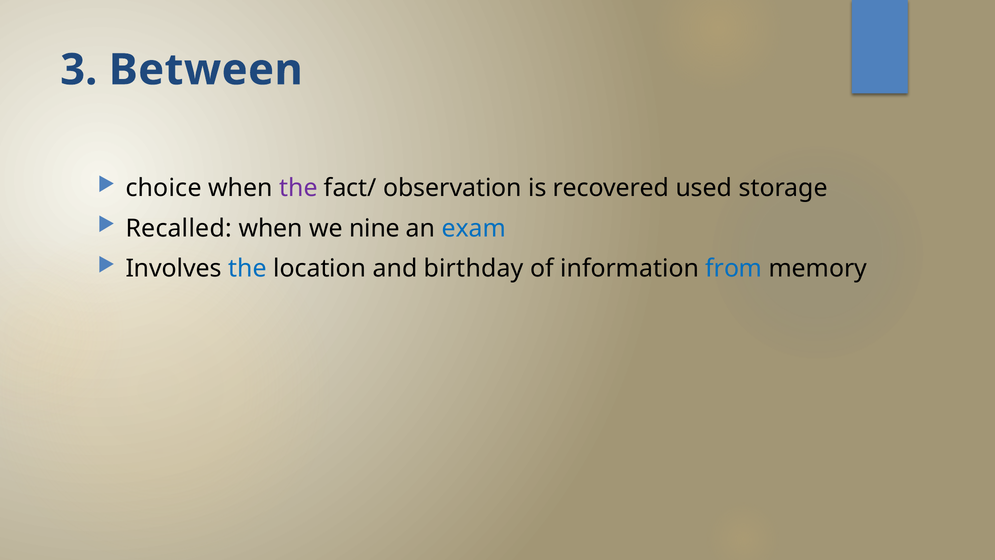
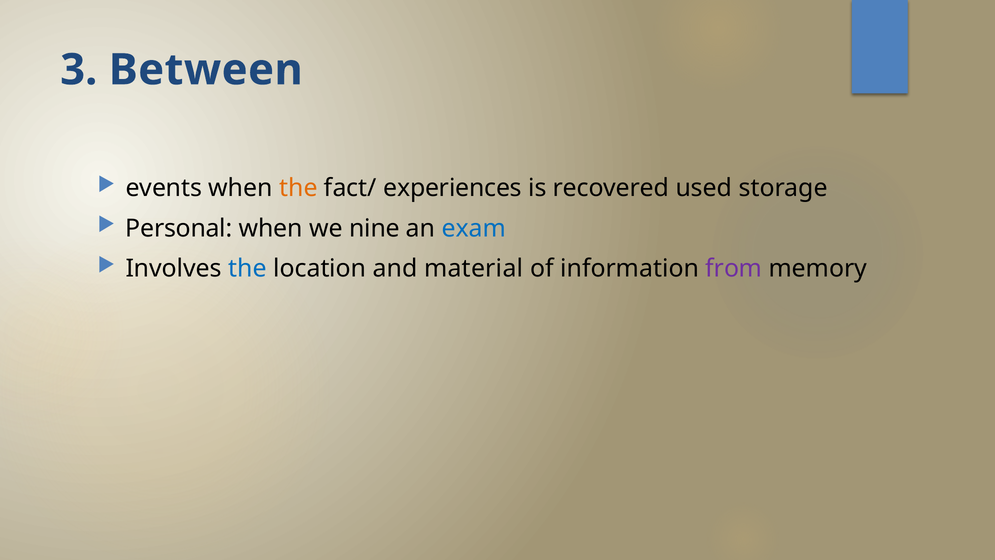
choice: choice -> events (164, 188)
the colour: purple -> orange (298, 188)
observation: observation -> experiences (453, 188)
Recalled: Recalled -> Personal (179, 228)
birthday: birthday -> material (474, 268)
from colour: blue -> purple (734, 268)
